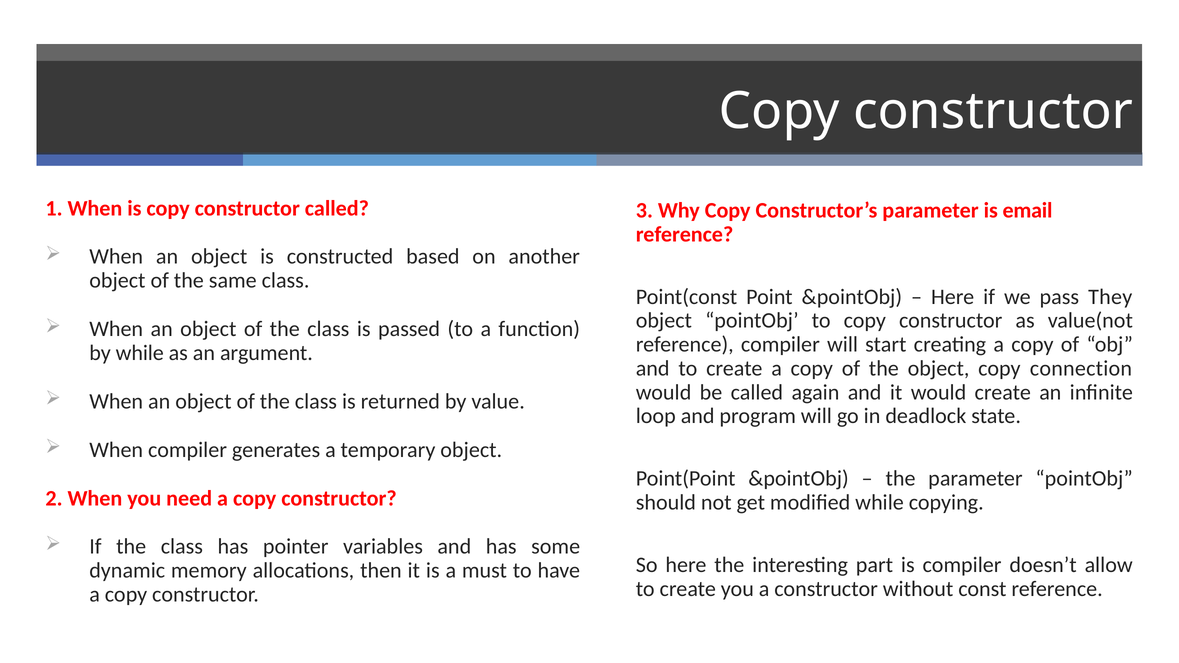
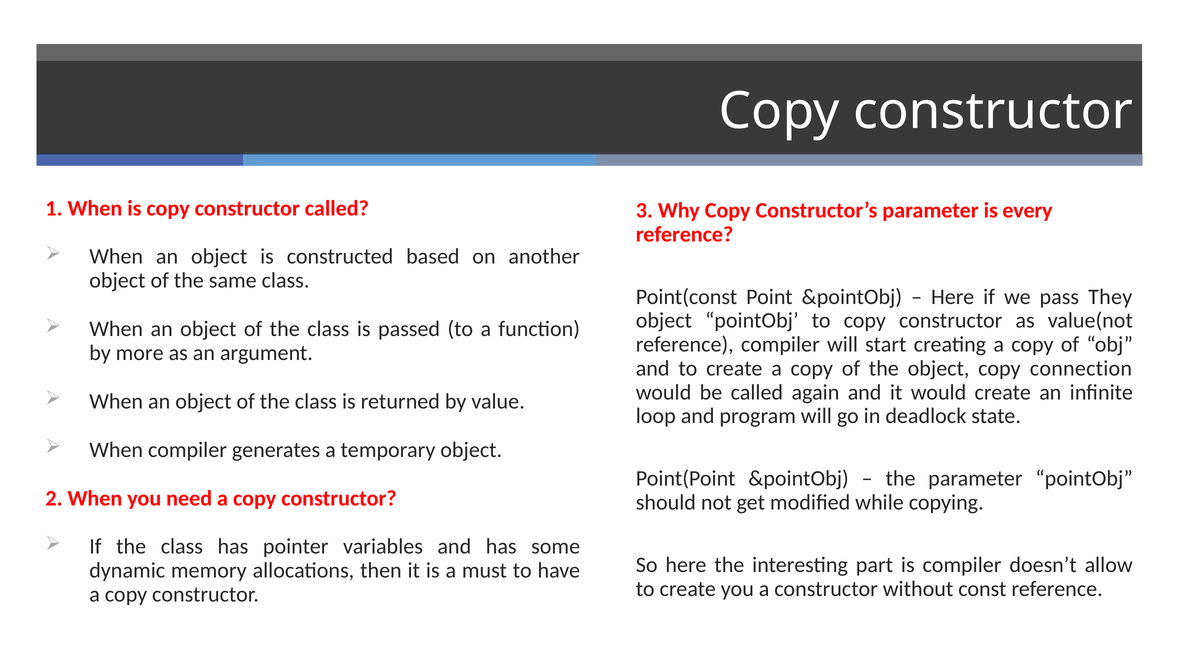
email: email -> every (1028, 210)
by while: while -> more (140, 353)
